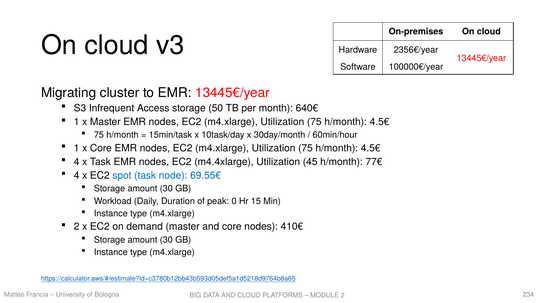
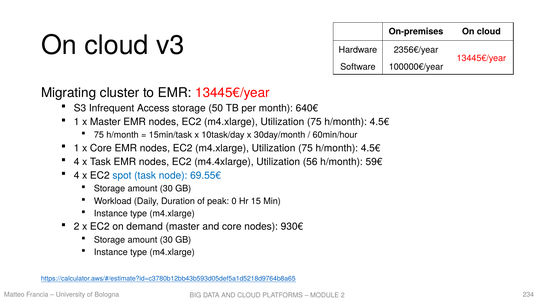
45: 45 -> 56 (310, 162)
77€: 77€ -> 59€ (374, 162)
410€: 410€ -> 930€ (292, 226)
